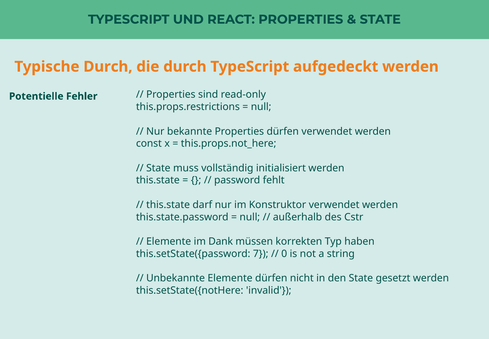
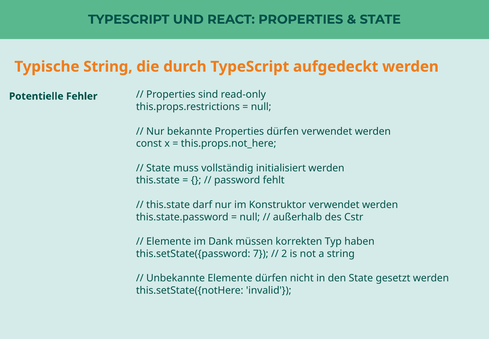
Typische Durch: Durch -> String (108, 67)
0: 0 -> 2 (284, 253)
